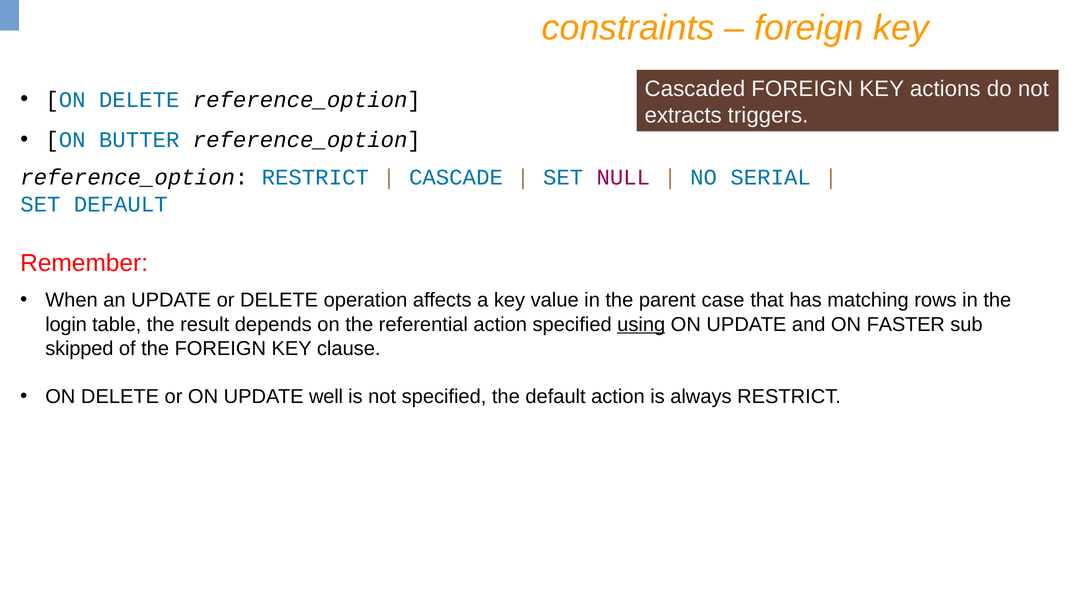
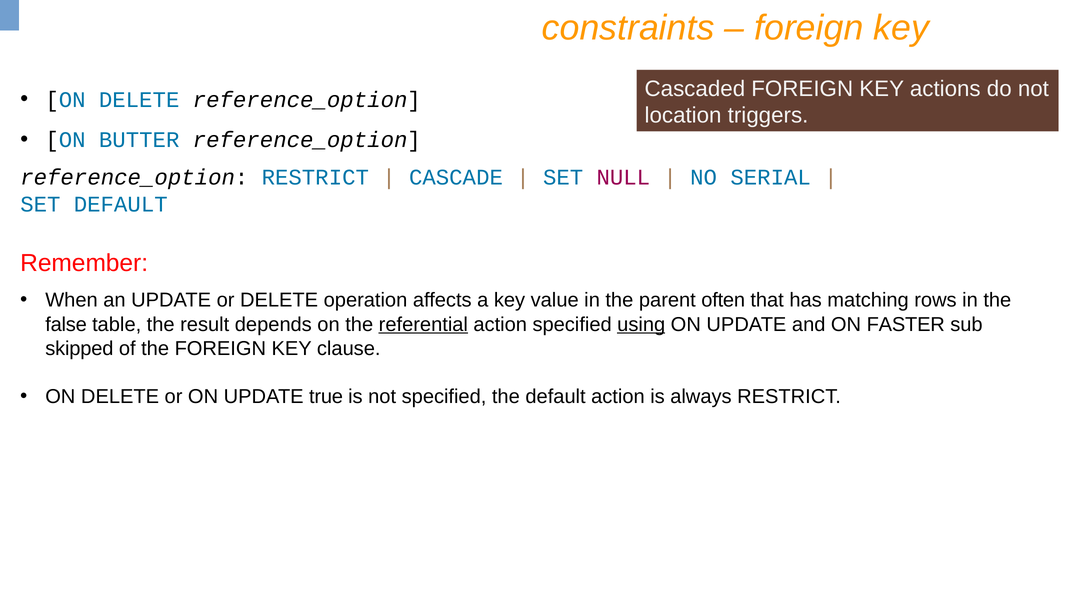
extracts: extracts -> location (683, 115)
case: case -> often (723, 300)
login: login -> false (66, 324)
referential underline: none -> present (423, 324)
well: well -> true (326, 396)
